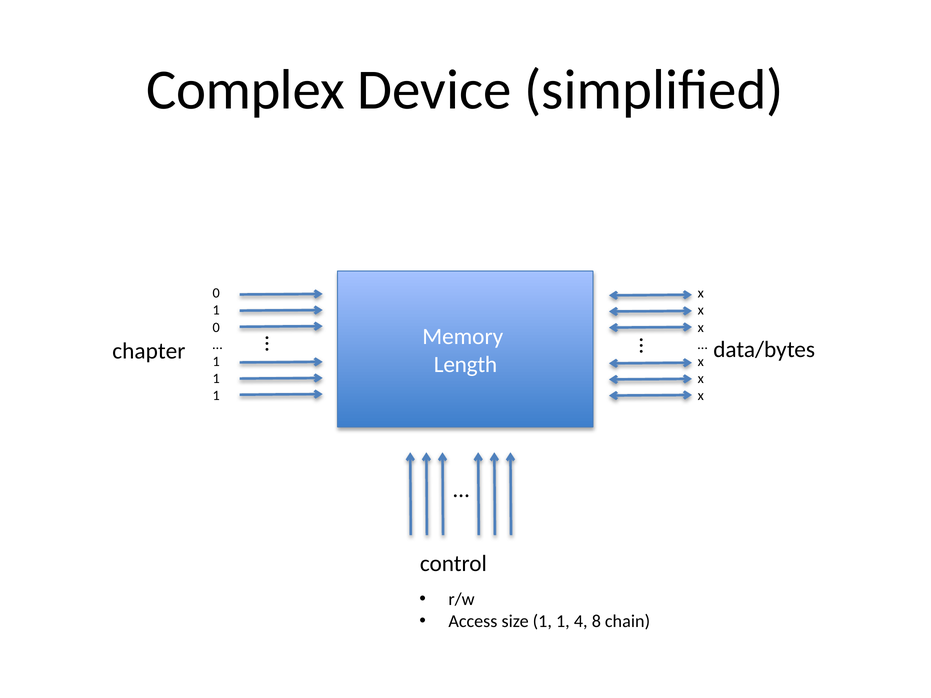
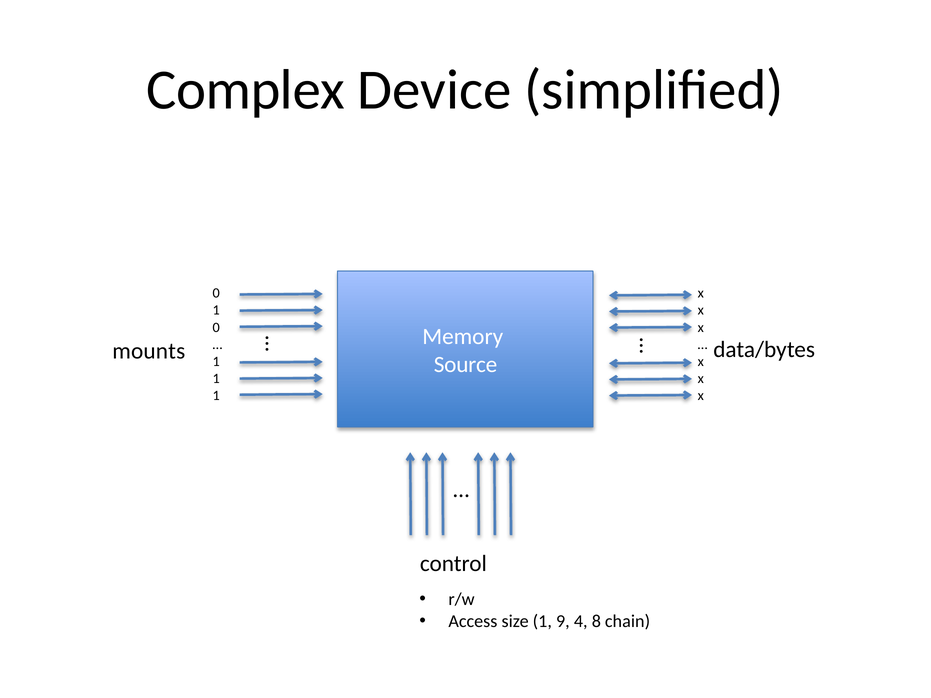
chapter: chapter -> mounts (149, 351)
Length: Length -> Source (466, 365)
size 1 1: 1 -> 9 (563, 621)
